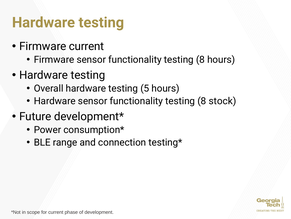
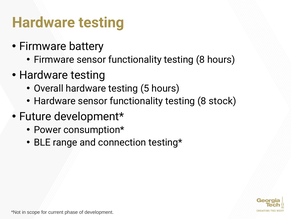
Firmware current: current -> battery (86, 46)
